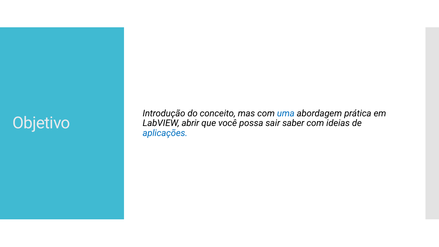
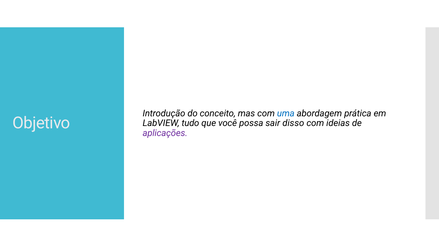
abrir: abrir -> tudo (190, 123)
saber: saber -> disso (293, 123)
aplicações colour: blue -> purple (165, 133)
